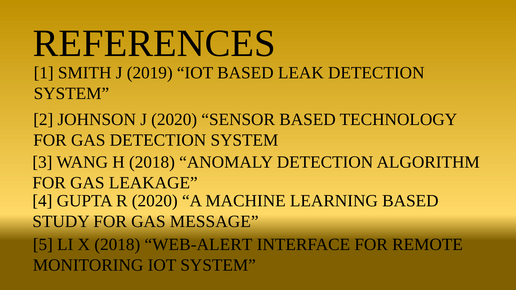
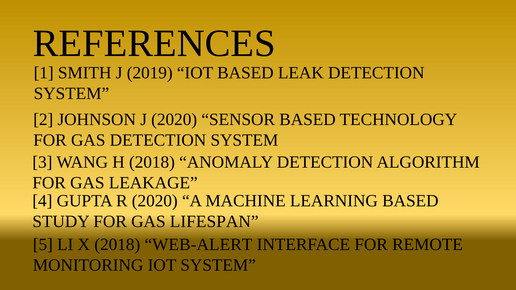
MESSAGE: MESSAGE -> LIFESPAN (214, 222)
